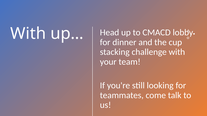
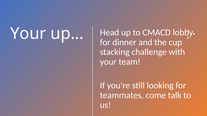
With: With -> Your (28, 34)
